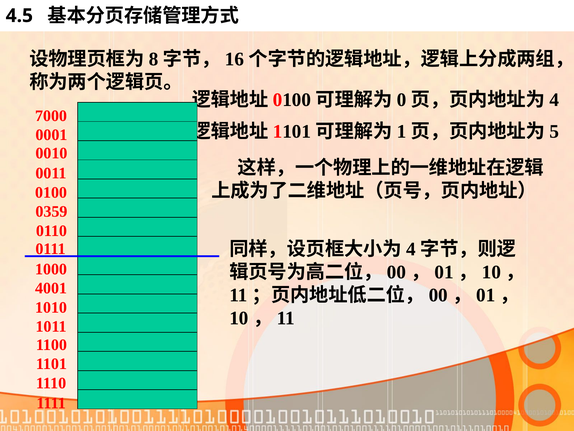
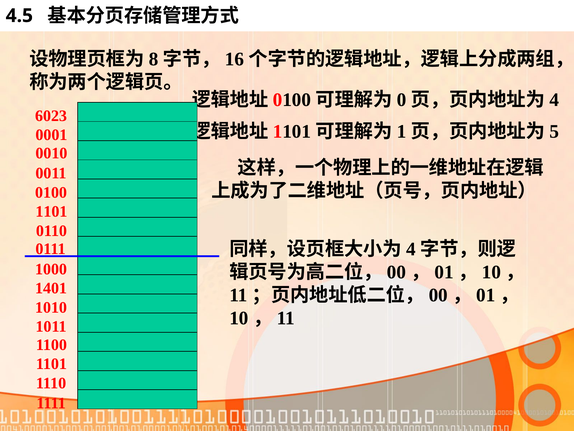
7000: 7000 -> 6023 (51, 116)
0359: 0359 -> 1101 (51, 211)
4001: 4001 -> 1401 (51, 288)
